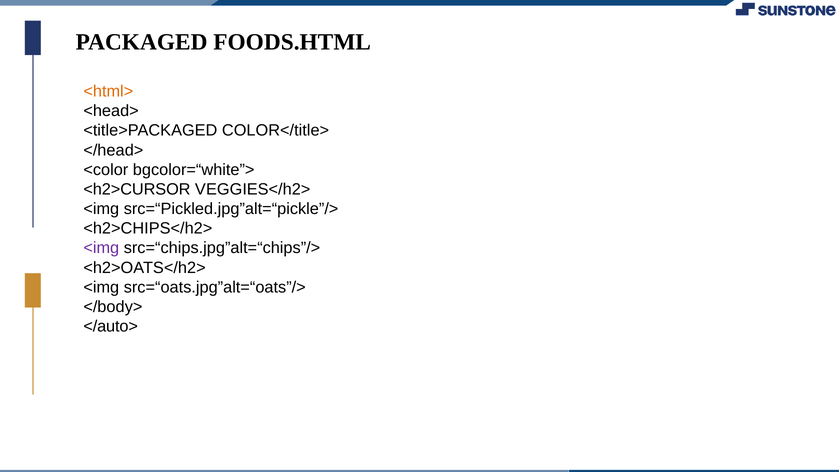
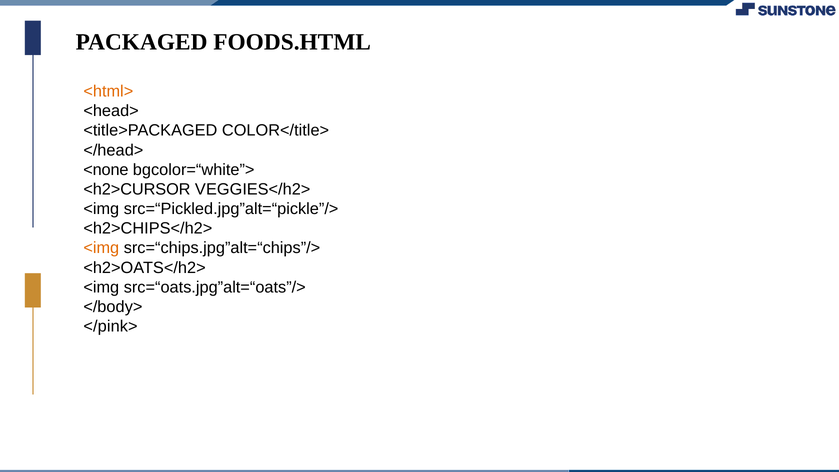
<color: <color -> <none (106, 170)
<img colour: purple -> orange (101, 248)
</auto>: </auto> -> </pink> (111, 326)
